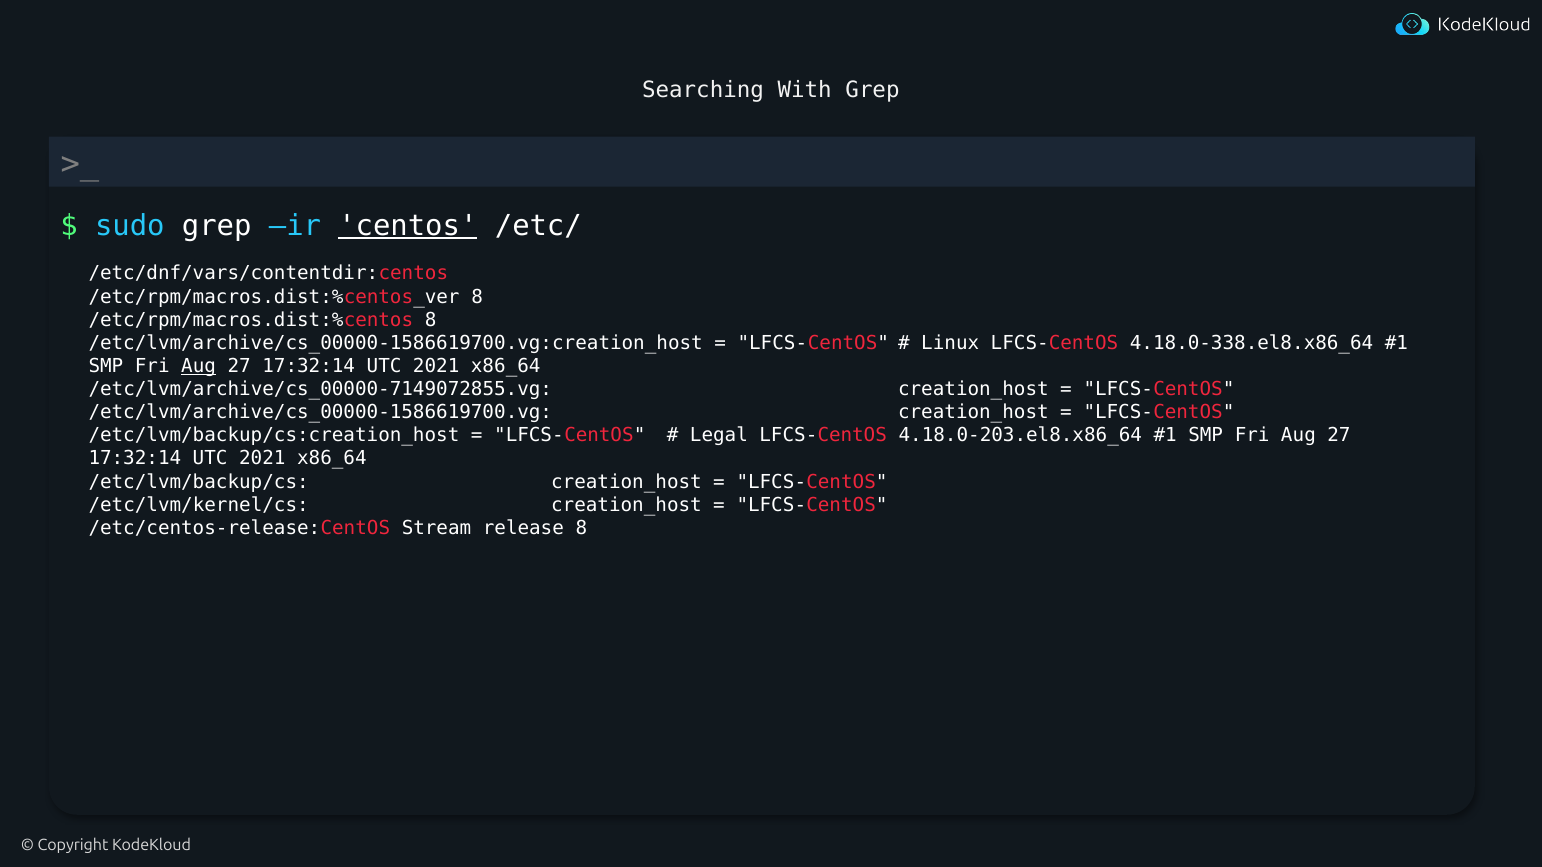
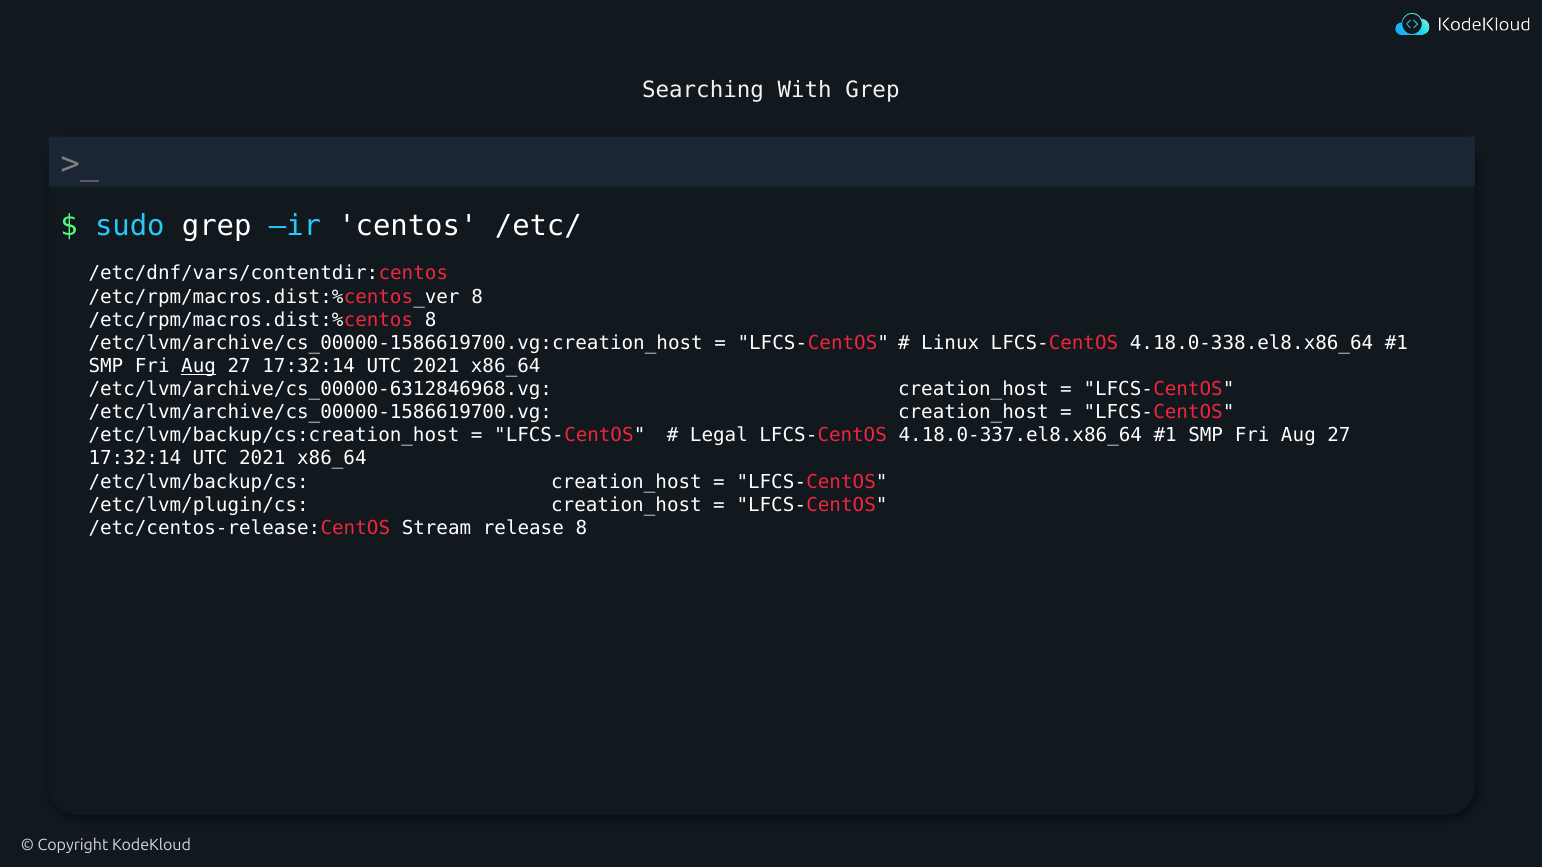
centos underline: present -> none (408, 226)
/etc/lvm/archive/cs_00000-7149072855.vg: /etc/lvm/archive/cs_00000-7149072855.vg -> /etc/lvm/archive/cs_00000-6312846968.vg (320, 389)
4.18.0-203.el8.x86_64: 4.18.0-203.el8.x86_64 -> 4.18.0-337.el8.x86_64 (1020, 436)
/etc/lvm/kernel/cs: /etc/lvm/kernel/cs -> /etc/lvm/plugin/cs (199, 505)
